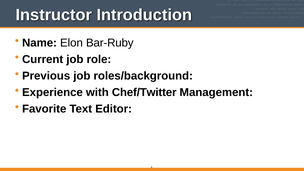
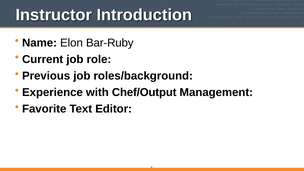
Chef/Twitter: Chef/Twitter -> Chef/Output (144, 92)
